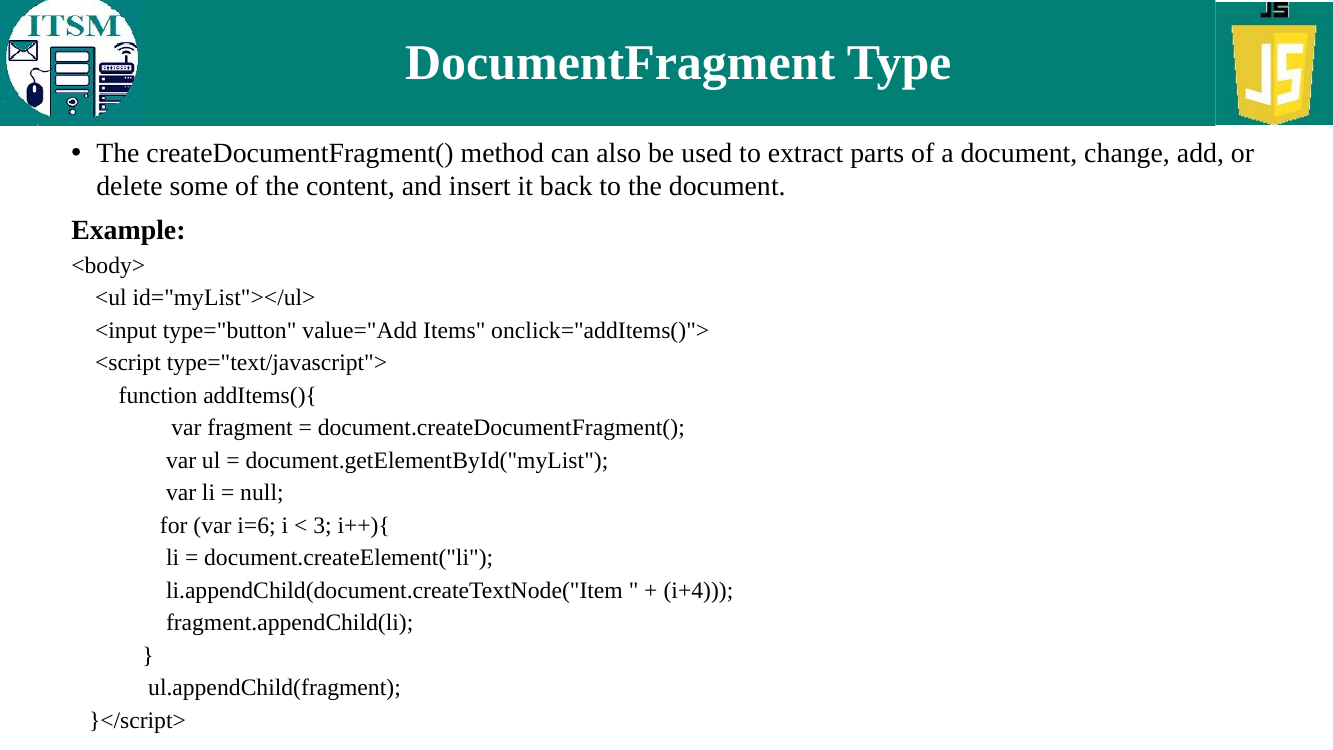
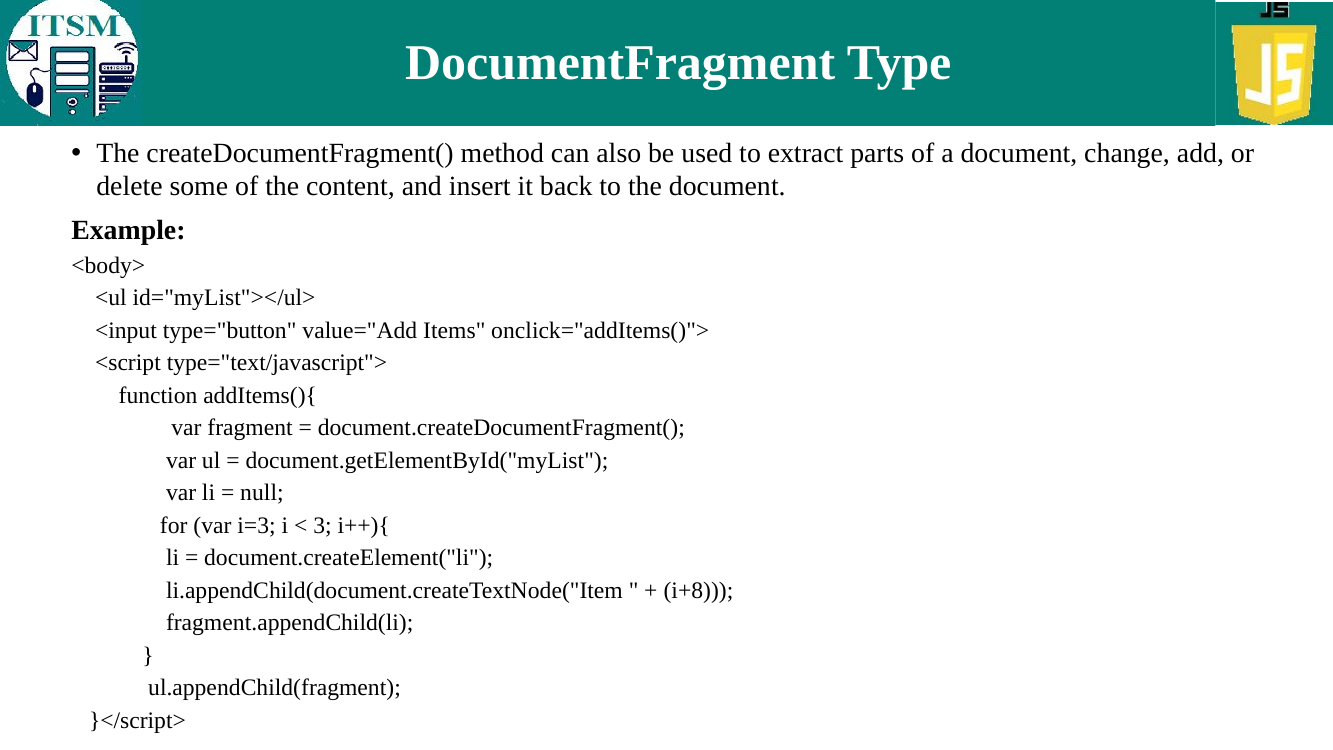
i=6: i=6 -> i=3 (257, 525)
i+4: i+4 -> i+8 (698, 590)
